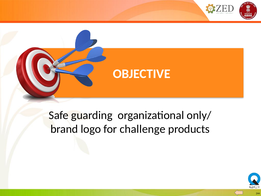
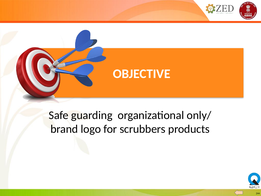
challenge: challenge -> scrubbers (143, 129)
